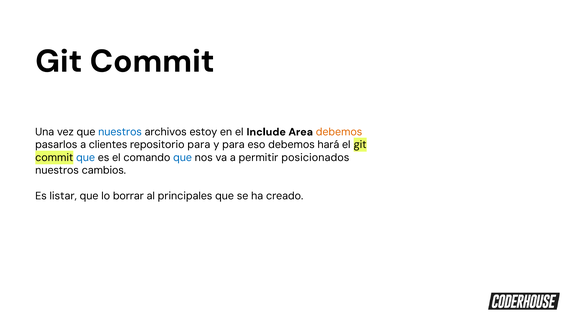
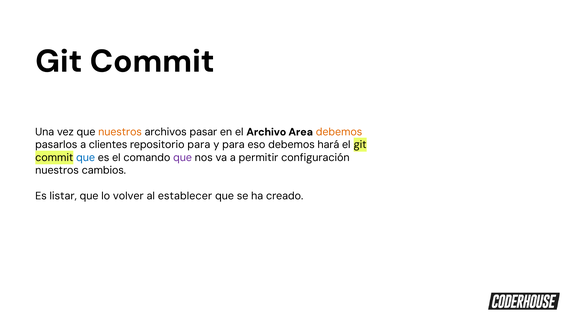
nuestros colour: blue -> orange (120, 132)
estoy: estoy -> pasar (203, 132)
Include: Include -> Archivo (266, 132)
que colour: blue -> purple (183, 158)
posicionados: posicionados -> configuración (315, 158)
borrar: borrar -> volver (128, 196)
principales: principales -> establecer (185, 196)
